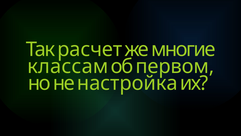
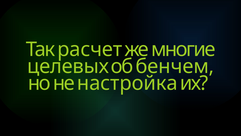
классам: классам -> целевых (68, 66)
первом: первом -> бенчем (175, 66)
